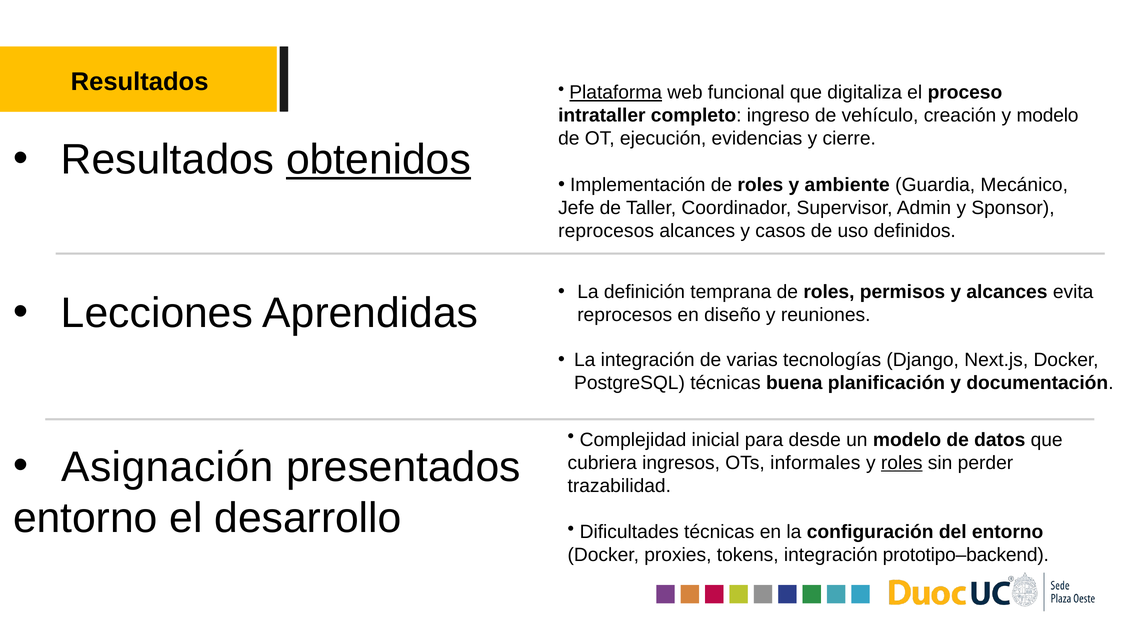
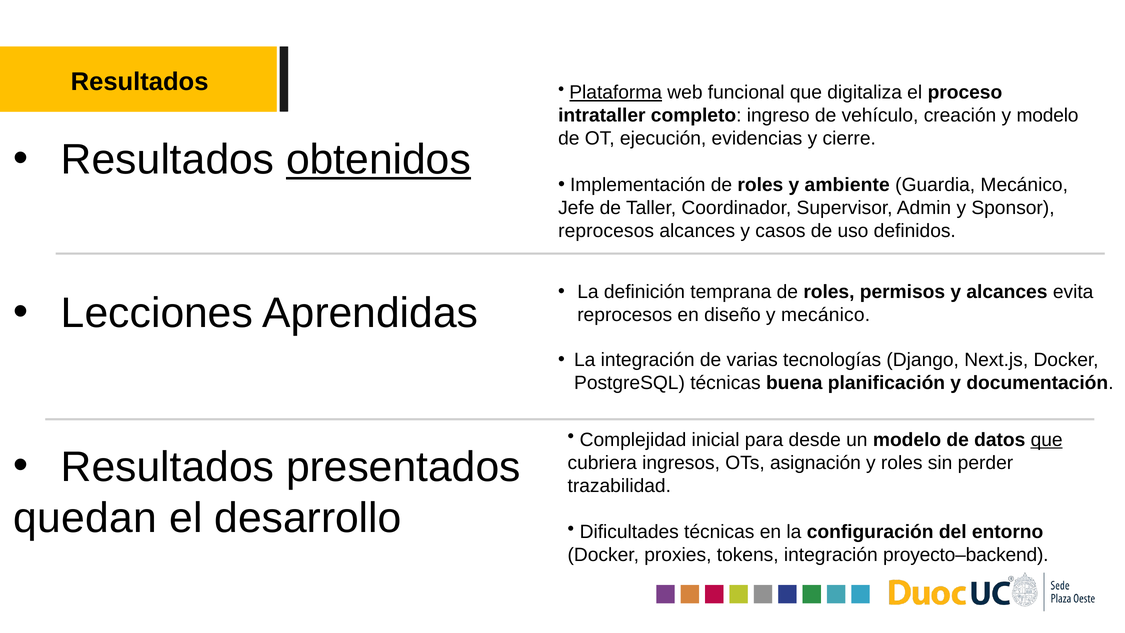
y reuniones: reuniones -> mecánico (826, 315)
que underline: none -> present (1047, 440)
Asignación: Asignación -> Resultados (168, 467)
informales: informales -> asignación (815, 463)
roles underline: present -> none (902, 463)
entorno: entorno -> quedan (85, 518)
prototipo–backend: prototipo–backend -> proyecto–backend (966, 555)
